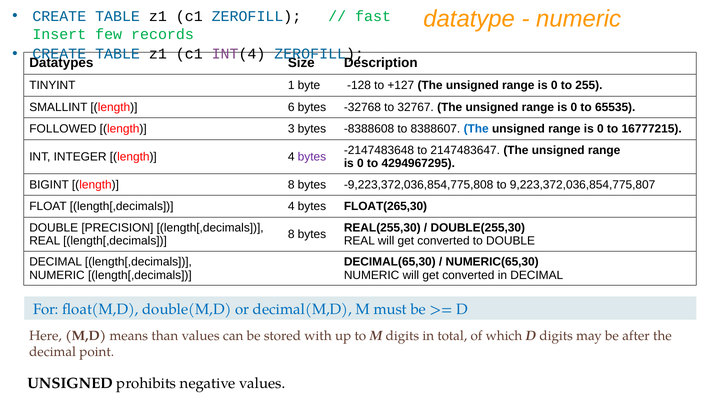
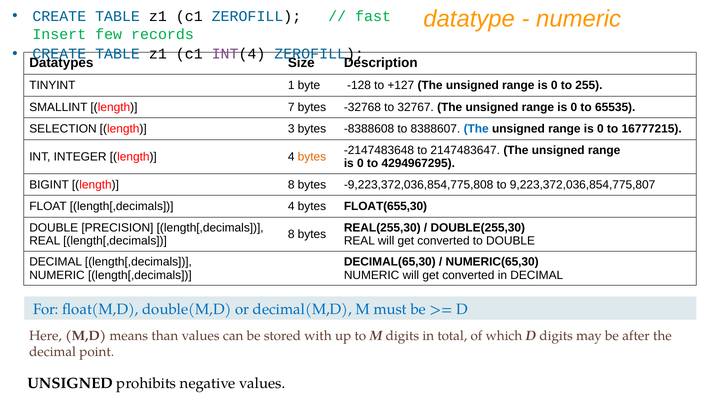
6: 6 -> 7 (291, 107)
FOLLOWED: FOLLOWED -> SELECTION (63, 129)
bytes colour: purple -> orange (312, 157)
FLOAT(265,30: FLOAT(265,30 -> FLOAT(655,30 (385, 206)
